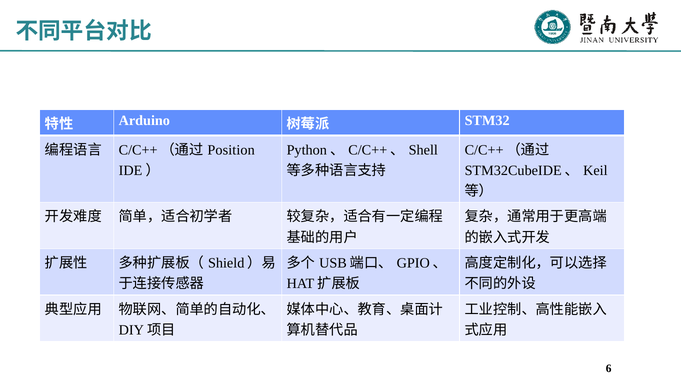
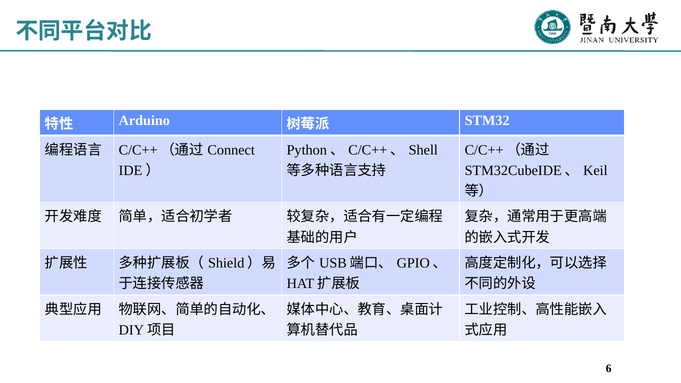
Position: Position -> Connect (231, 150)
